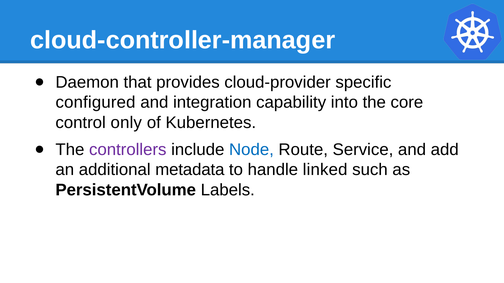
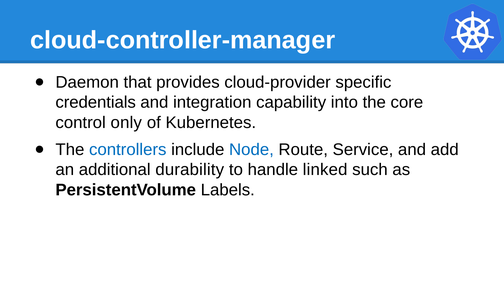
configured: configured -> credentials (96, 103)
controllers colour: purple -> blue (128, 150)
metadata: metadata -> durability (190, 170)
